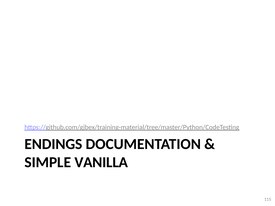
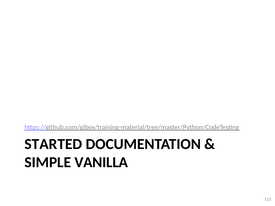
ENDINGS: ENDINGS -> STARTED (53, 144)
